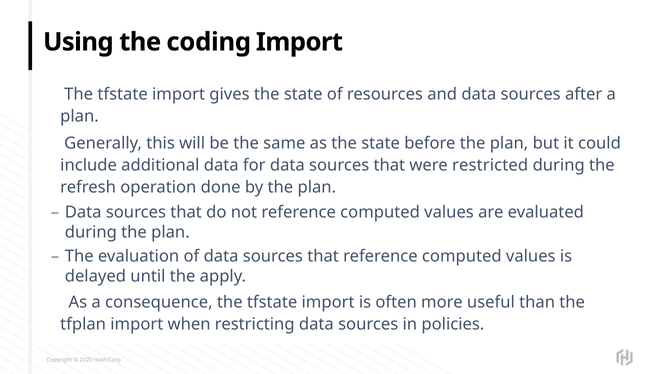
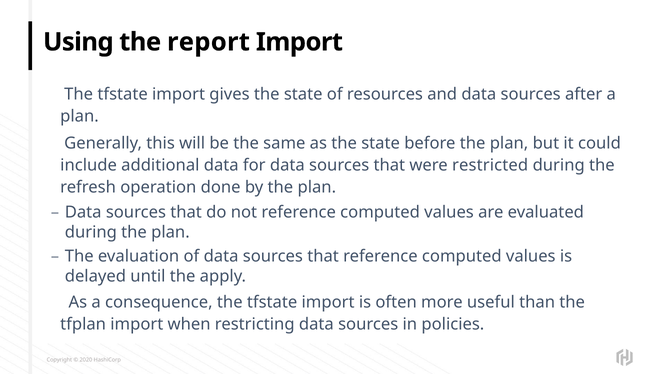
coding: coding -> report (208, 42)
